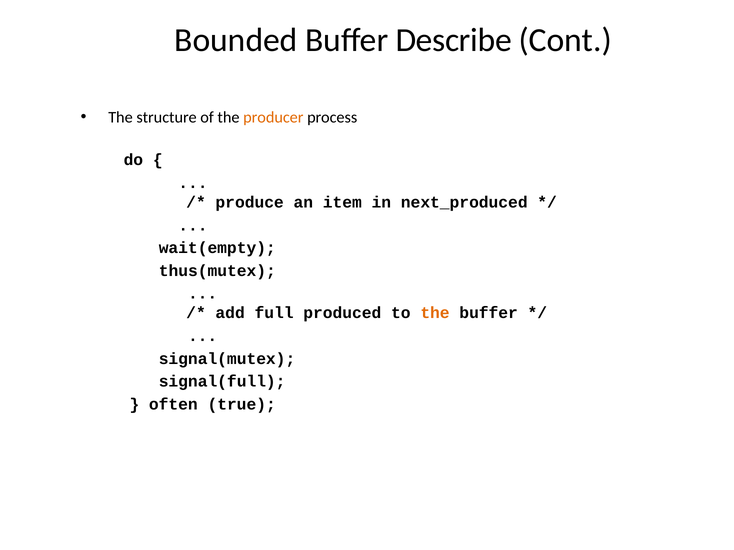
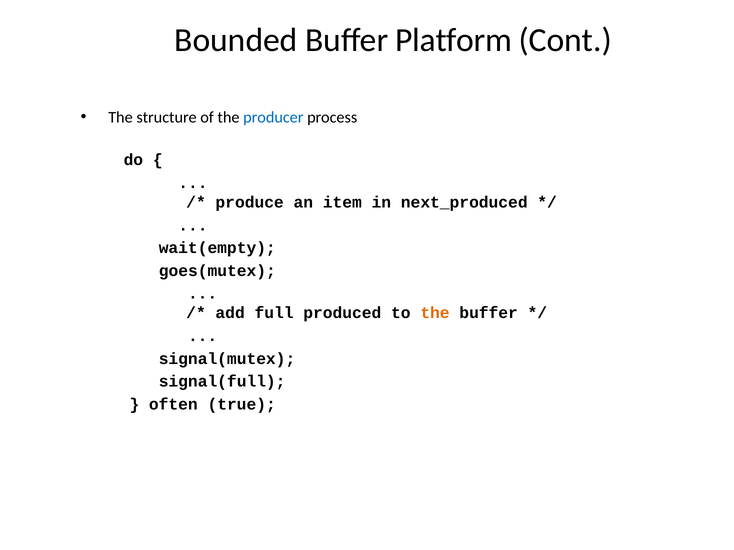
Describe: Describe -> Platform (454, 40)
producer colour: orange -> blue (273, 117)
thus(mutex: thus(mutex -> goes(mutex (217, 271)
